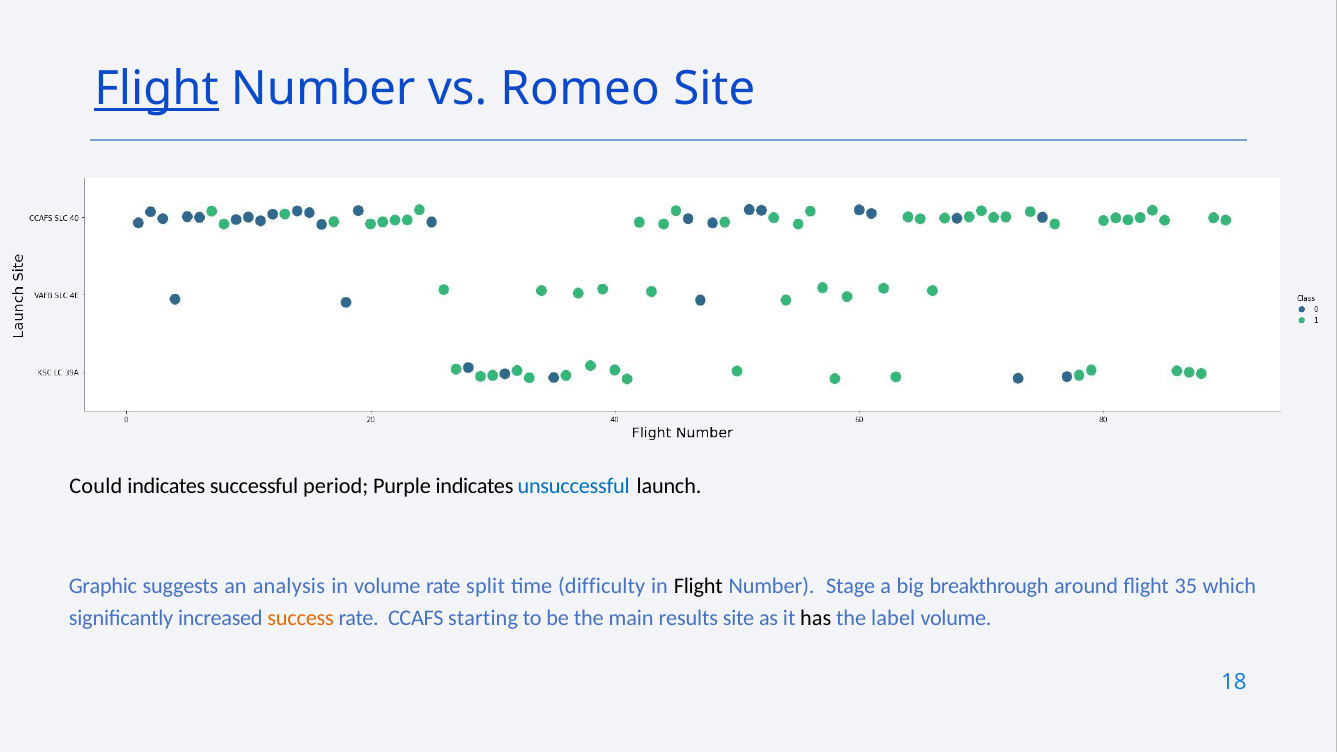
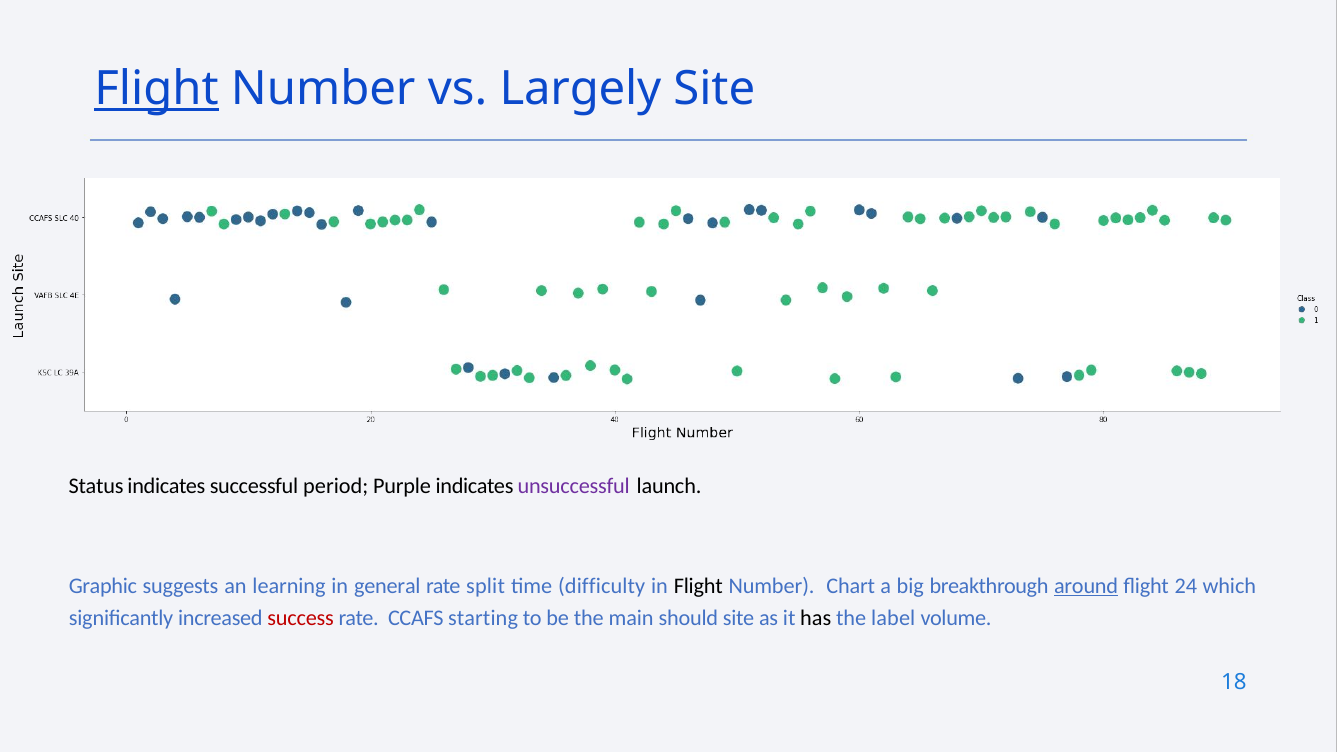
Romeo: Romeo -> Largely (580, 89)
Could: Could -> Status (96, 486)
unsuccessful colour: blue -> purple (574, 486)
analysis: analysis -> learning (289, 586)
in volume: volume -> general (387, 586)
Stage: Stage -> Chart (851, 586)
around underline: none -> present (1086, 586)
35: 35 -> 24 (1186, 586)
success colour: orange -> red (301, 618)
results: results -> should (688, 618)
